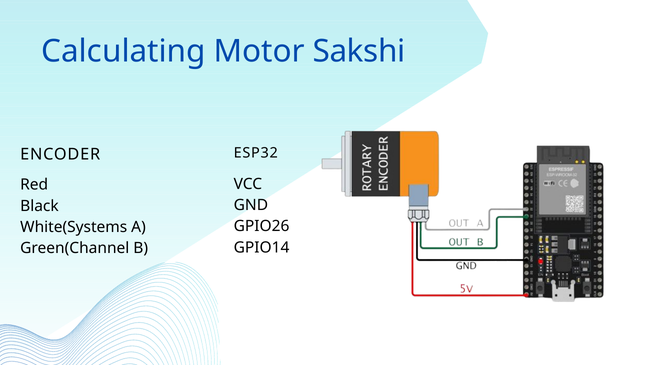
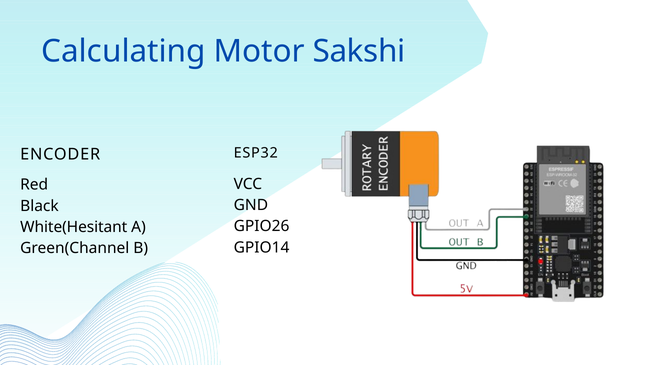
White(Systems: White(Systems -> White(Hesitant (74, 227)
